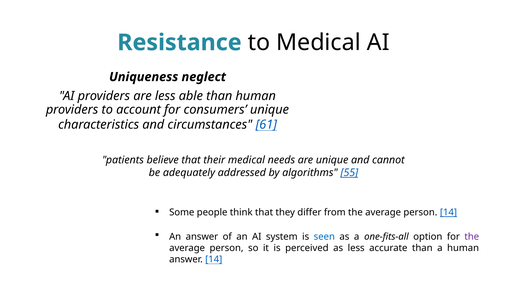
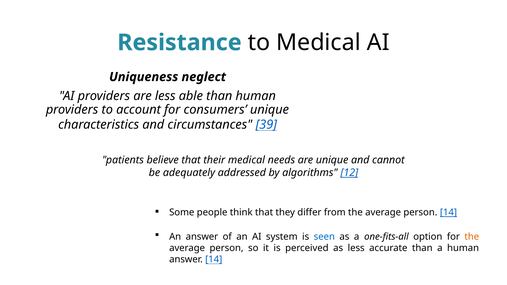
61: 61 -> 39 (266, 125)
55: 55 -> 12 (349, 173)
the colour: purple -> orange (472, 237)
